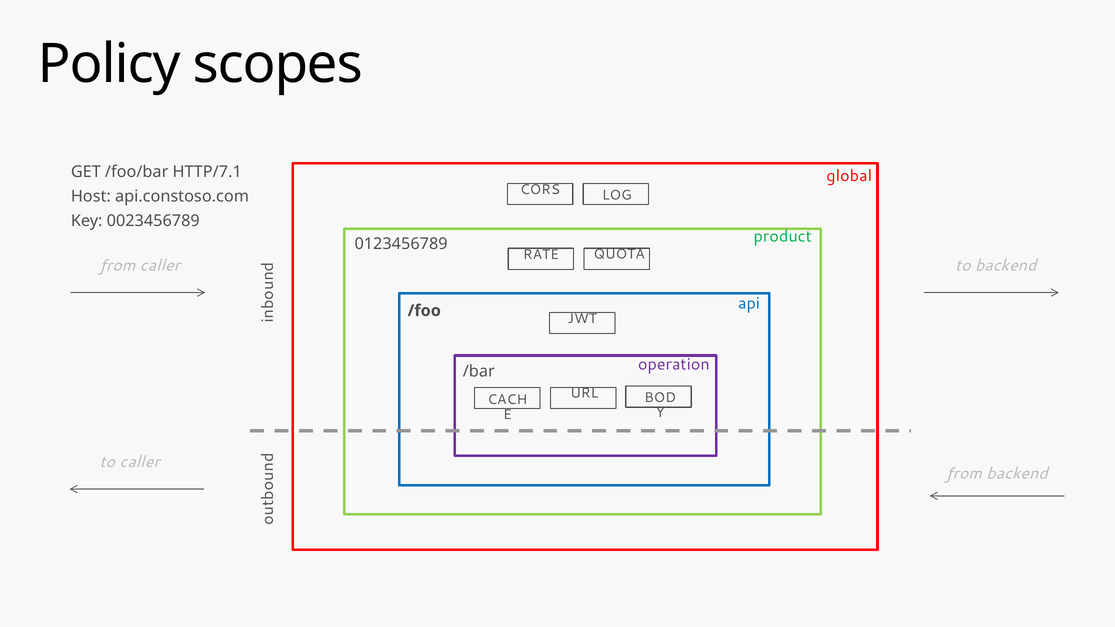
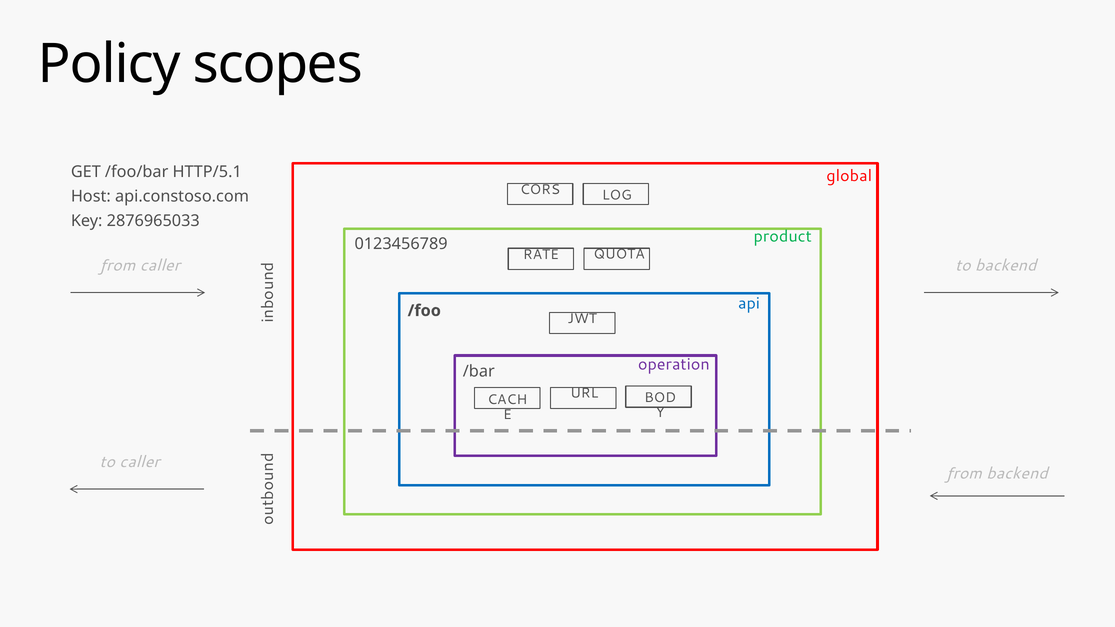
HTTP/7.1: HTTP/7.1 -> HTTP/5.1 (207, 172)
0023456789: 0023456789 -> 2876965033 (153, 221)
